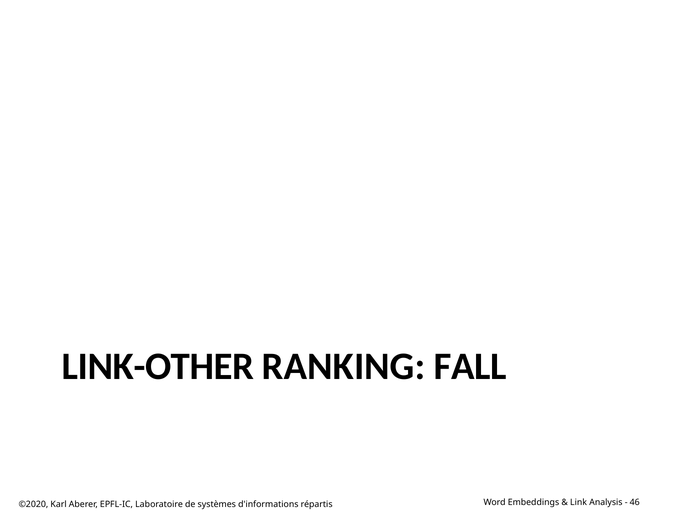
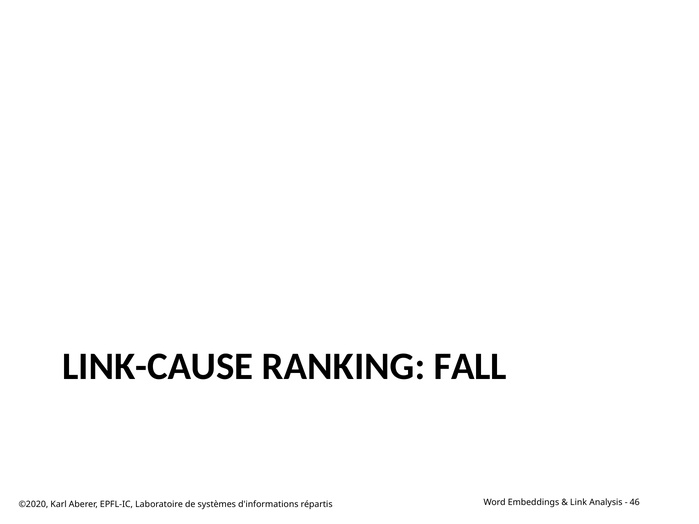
LINK-OTHER: LINK-OTHER -> LINK-CAUSE (158, 366)
